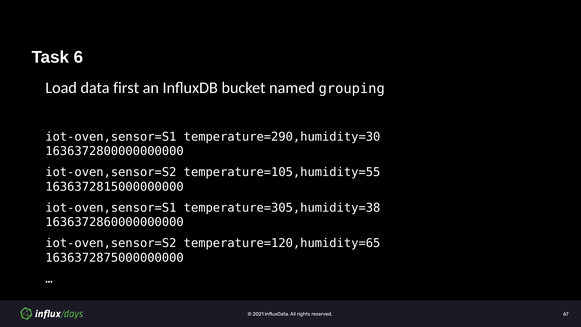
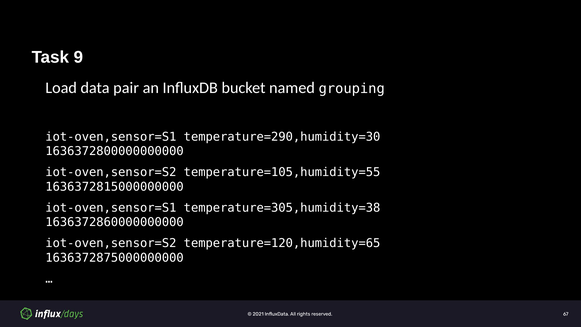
6: 6 -> 9 (78, 57)
first: first -> pair (126, 88)
